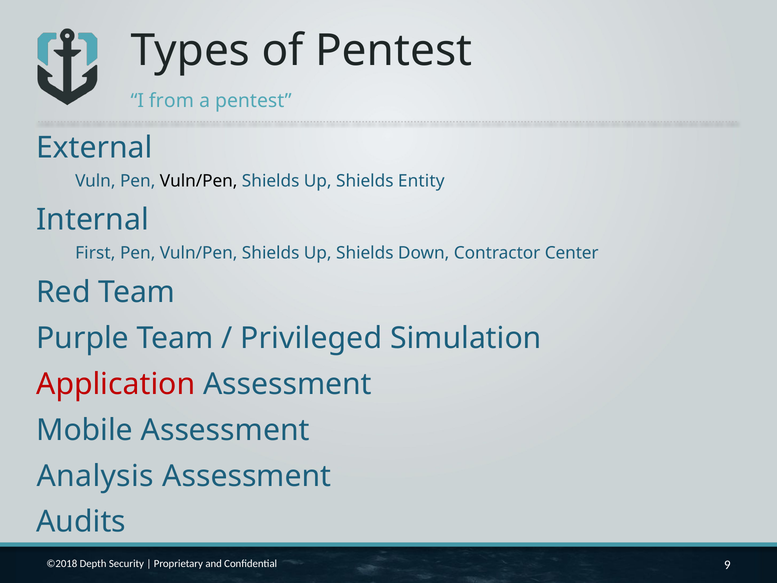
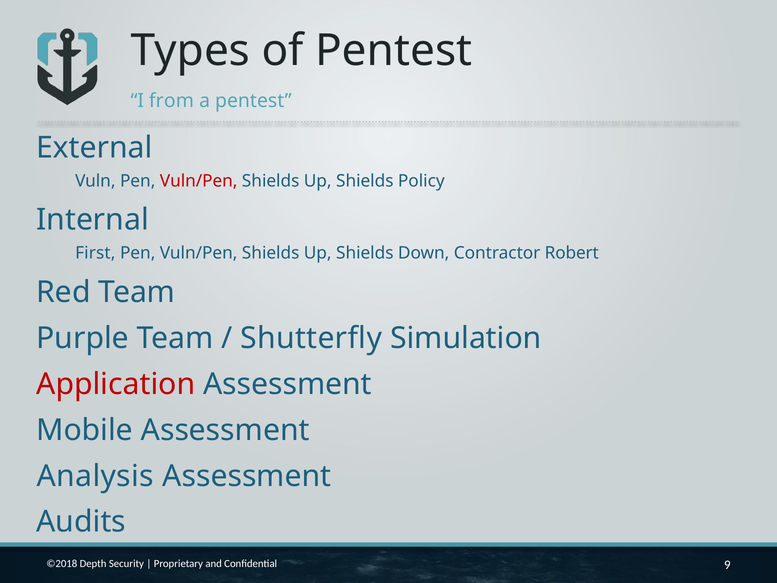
Vuln/Pen colour: black -> red (199, 181)
Entity: Entity -> Policy (421, 181)
Center: Center -> Robert (572, 253)
Privileged: Privileged -> Shutterfly (311, 338)
